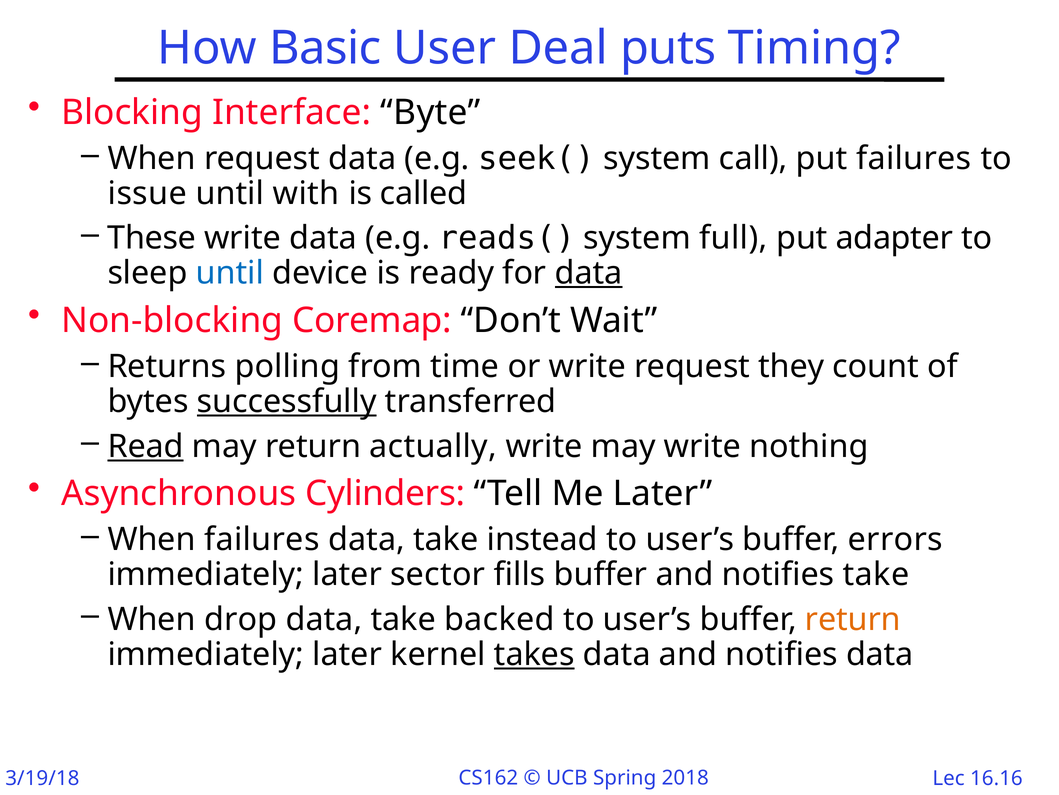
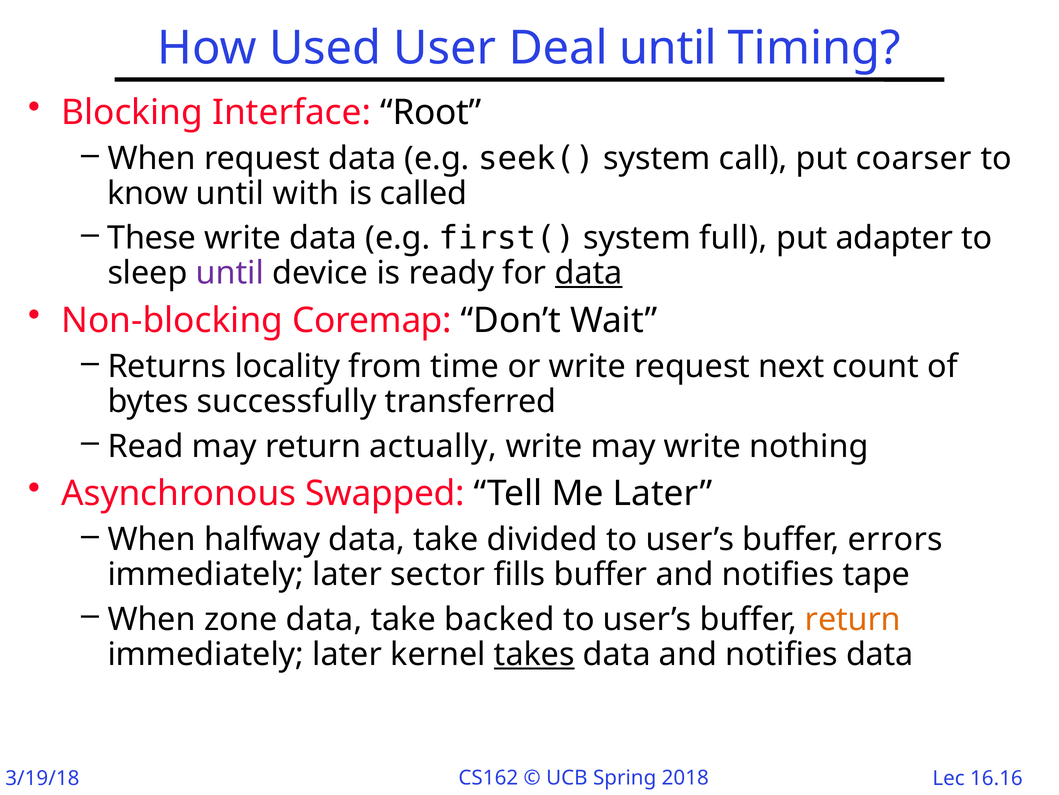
Basic: Basic -> Used (325, 48)
Deal puts: puts -> until (668, 48)
Byte: Byte -> Root (431, 112)
put failures: failures -> coarser (914, 158)
issue: issue -> know (148, 193)
reads(: reads( -> first( (507, 238)
until colour: blue -> purple (230, 273)
polling: polling -> locality (287, 366)
they: they -> next (791, 366)
successfully underline: present -> none (287, 401)
Read underline: present -> none (146, 446)
Cylinders: Cylinders -> Swapped (385, 493)
When failures: failures -> halfway (262, 539)
instead: instead -> divided (542, 539)
notifies take: take -> tape (876, 574)
drop: drop -> zone (241, 619)
